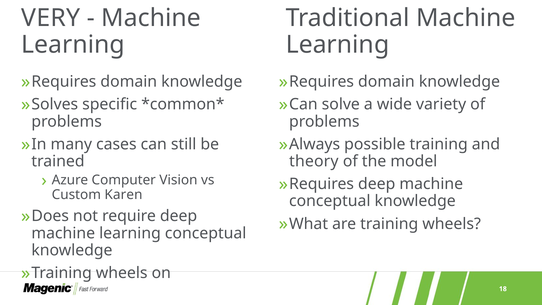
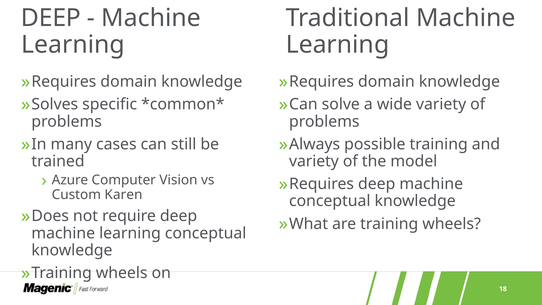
VERY: VERY -> DEEP (51, 18)
theory: theory -> variety (314, 161)
